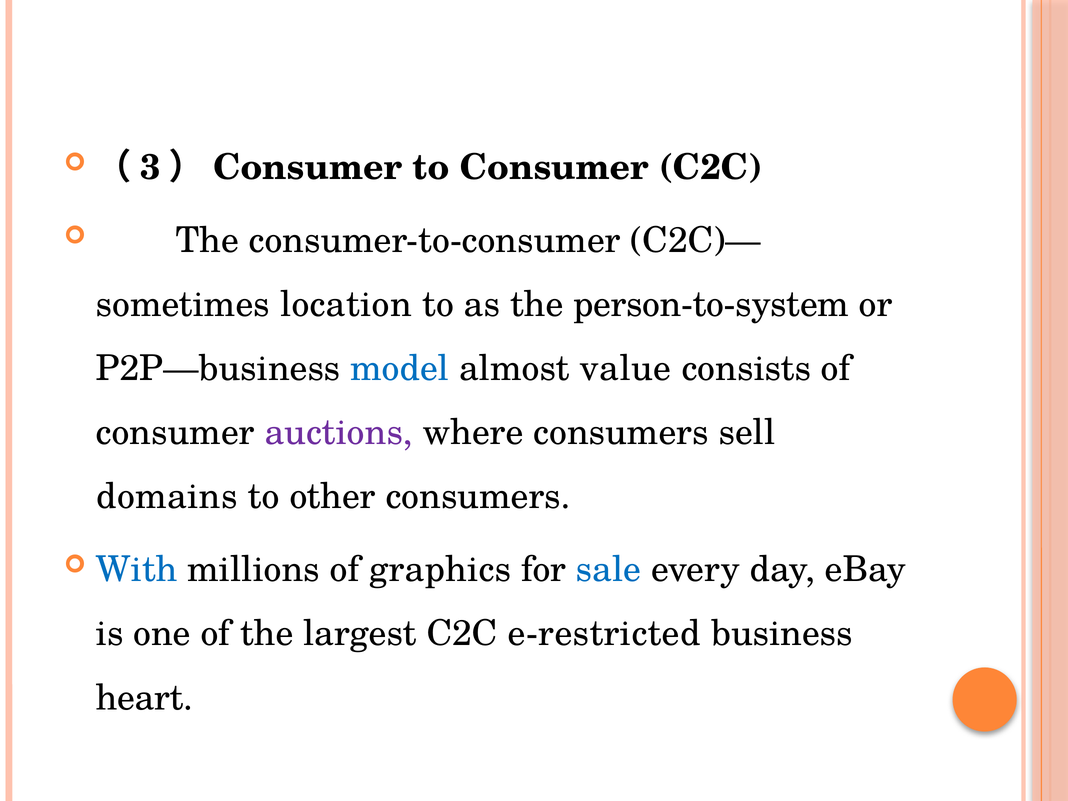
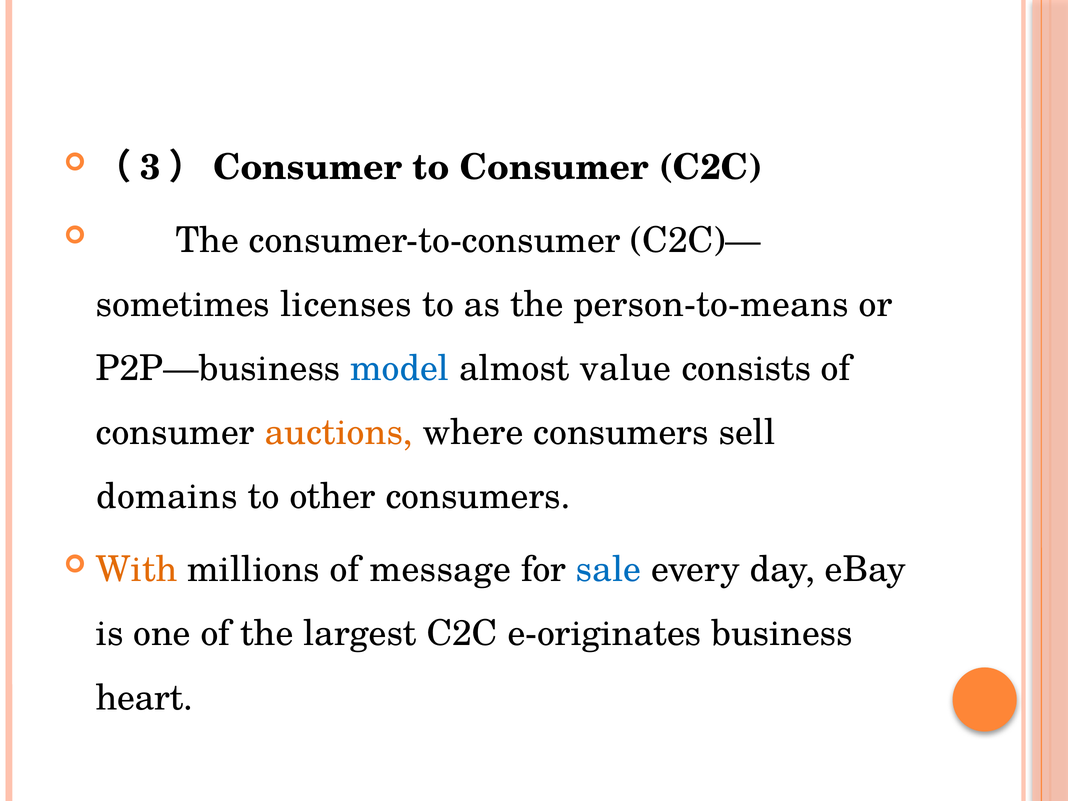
location: location -> licenses (346, 304)
person-to-system: person-to-system -> person-to-means (711, 304)
auctions colour: purple -> orange (339, 433)
With colour: blue -> orange (137, 570)
graphics: graphics -> message (440, 570)
e-restricted: e-restricted -> e-originates (604, 634)
